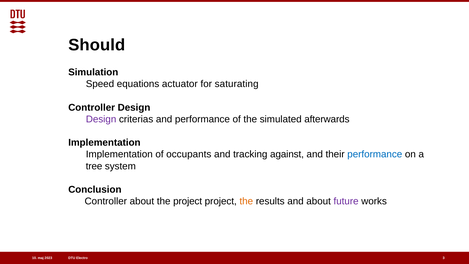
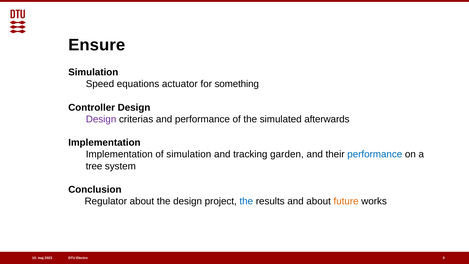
Should: Should -> Ensure (97, 45)
saturating: saturating -> something (237, 84)
of occupants: occupants -> simulation (189, 154)
against: against -> garden (287, 154)
Controller: Controller -> Regulator (106, 201)
the project: project -> design (188, 201)
the colour: orange -> blue (246, 201)
future colour: purple -> orange (346, 201)
